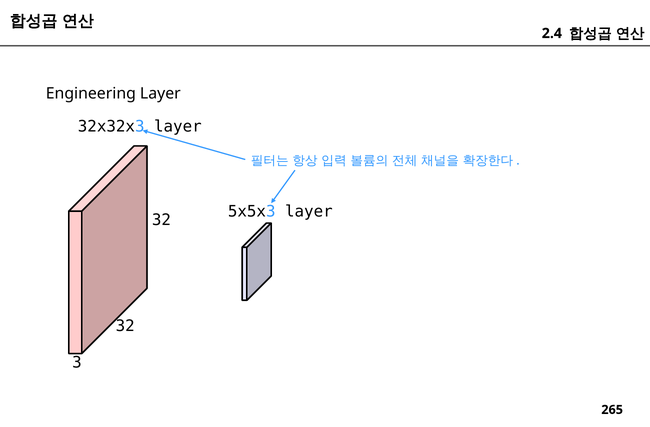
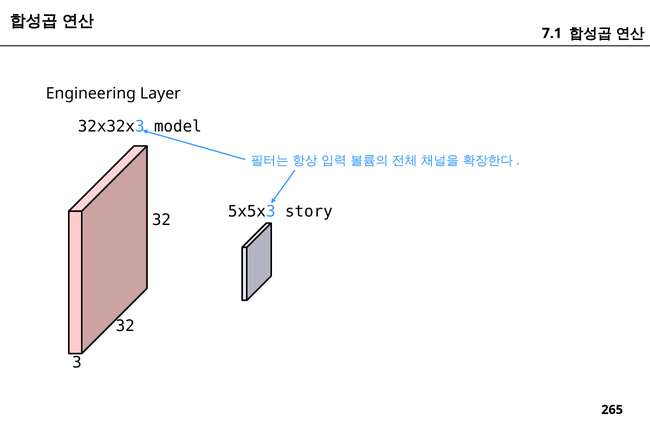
2.4: 2.4 -> 7.1 (552, 33)
32x32x3 layer: layer -> model (178, 126)
5x5x3 layer: layer -> story (309, 212)
